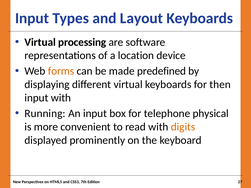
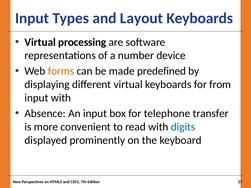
location: location -> number (136, 56)
then: then -> from (220, 85)
Running: Running -> Absence (45, 114)
physical: physical -> transfer (211, 114)
digits colour: orange -> blue (183, 127)
